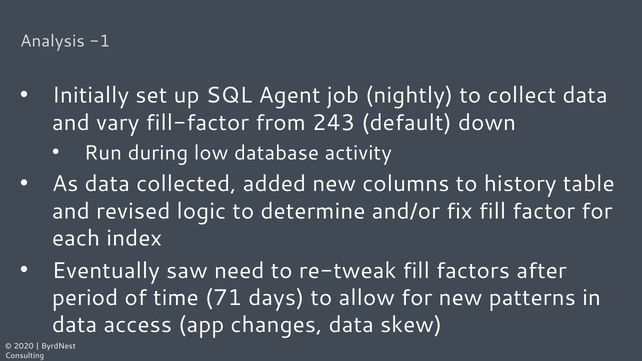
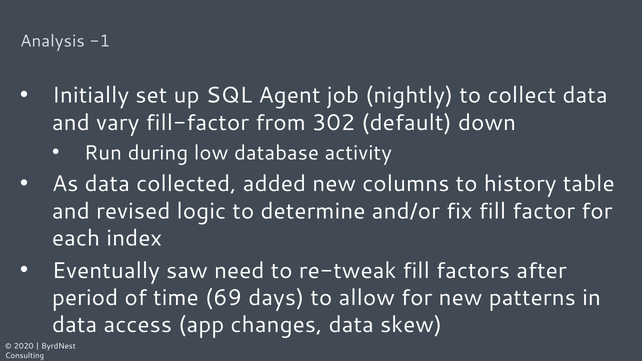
243: 243 -> 302 (334, 123)
71: 71 -> 69 (223, 298)
